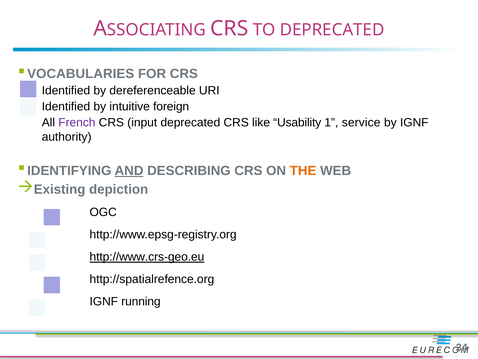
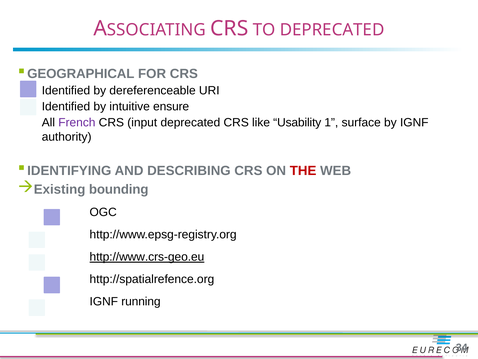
VOCABULARIES: VOCABULARIES -> GEOGRAPHICAL (81, 74)
foreign: foreign -> ensure (171, 106)
service: service -> surface (361, 122)
AND underline: present -> none (129, 170)
THE colour: orange -> red (303, 170)
depiction: depiction -> bounding (119, 189)
